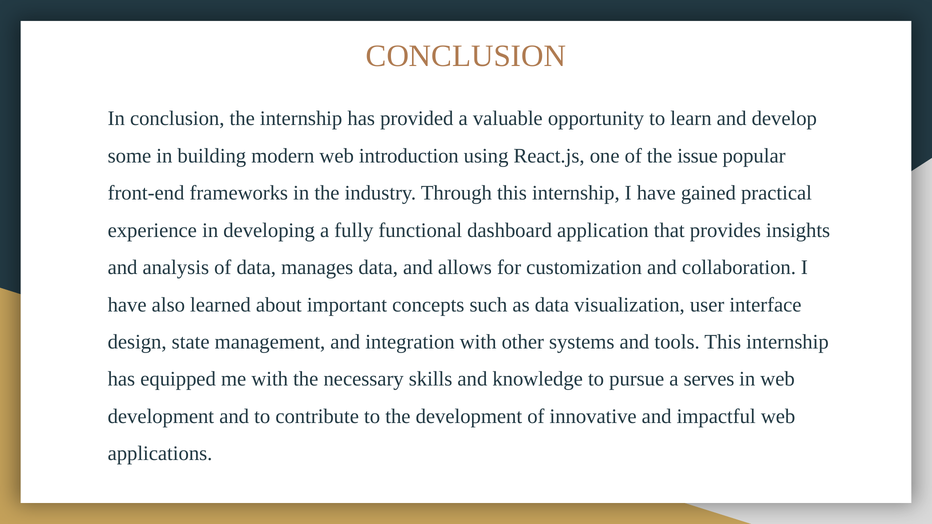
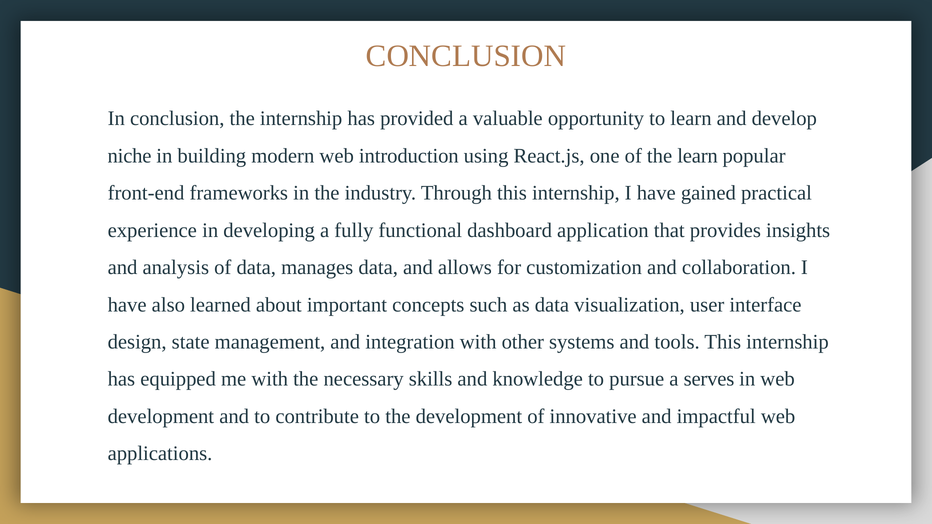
some: some -> niche (130, 156)
the issue: issue -> learn (698, 156)
